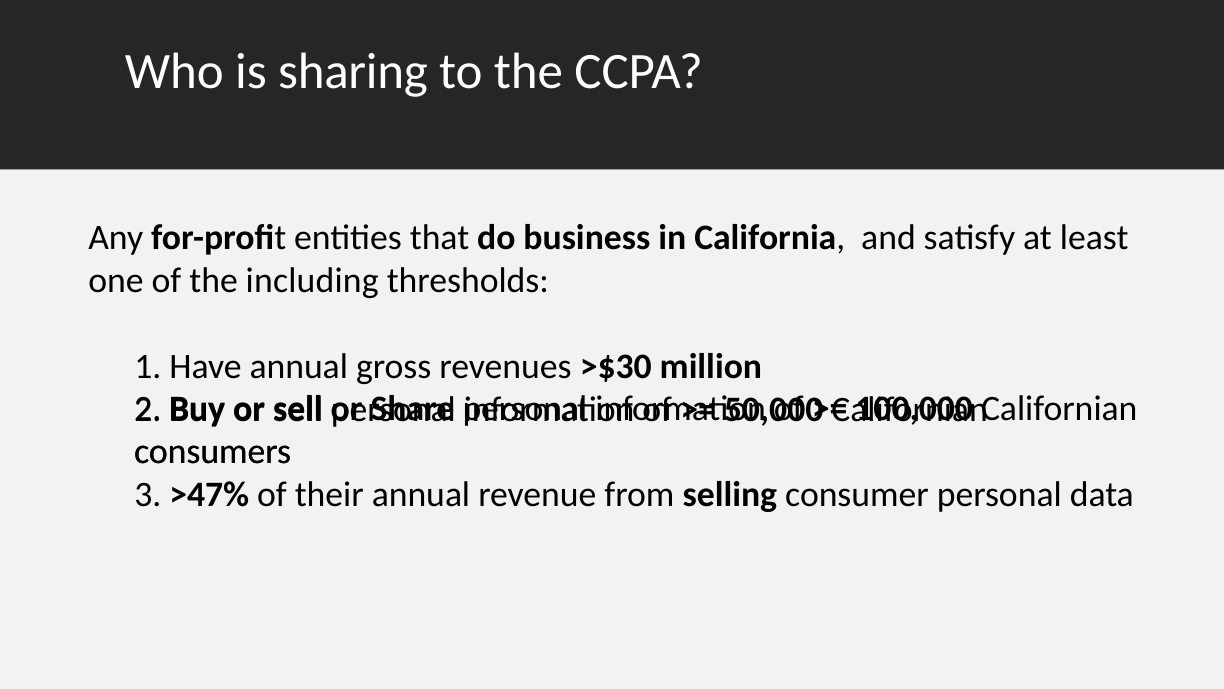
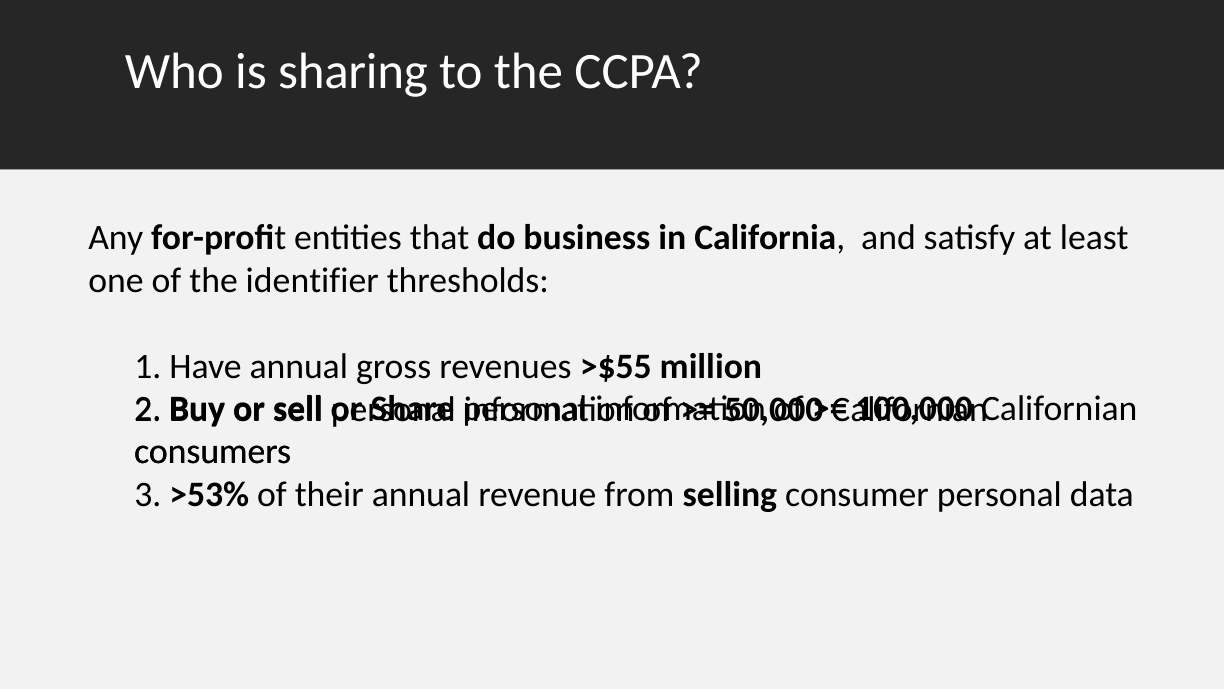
including: including -> identifier (312, 280)
>$30: >$30 -> >$55 (616, 366)
>47%: >47% -> >53% (209, 495)
